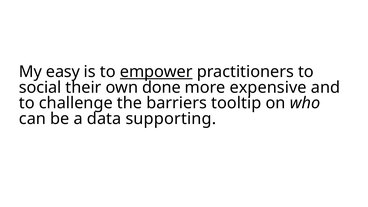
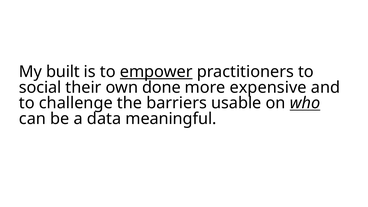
easy: easy -> built (63, 72)
tooltip: tooltip -> usable (236, 103)
who underline: none -> present (305, 103)
supporting: supporting -> meaningful (171, 119)
